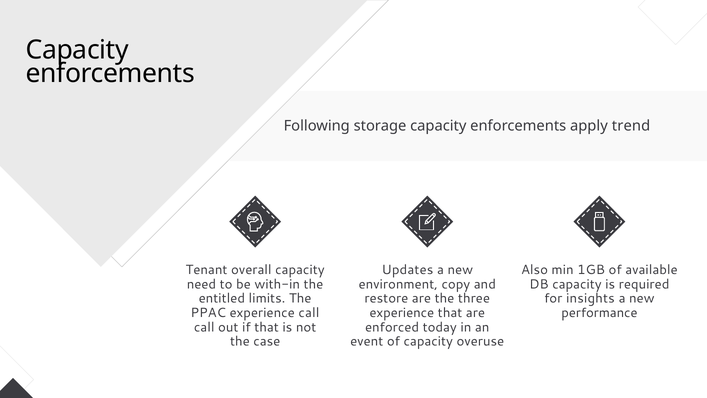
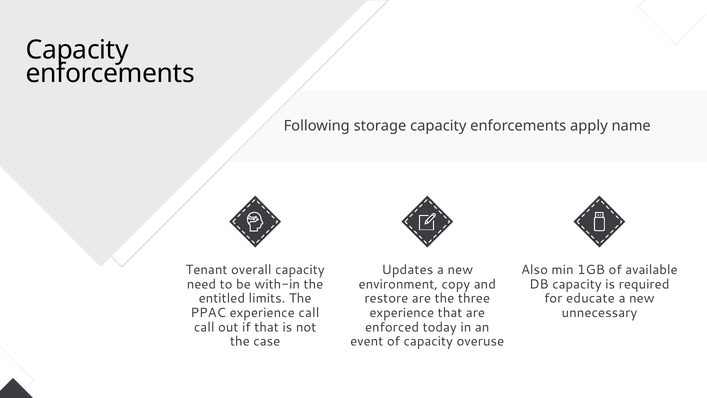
trend: trend -> name (631, 126)
insights: insights -> educate (590, 298)
performance: performance -> unnecessary (599, 313)
